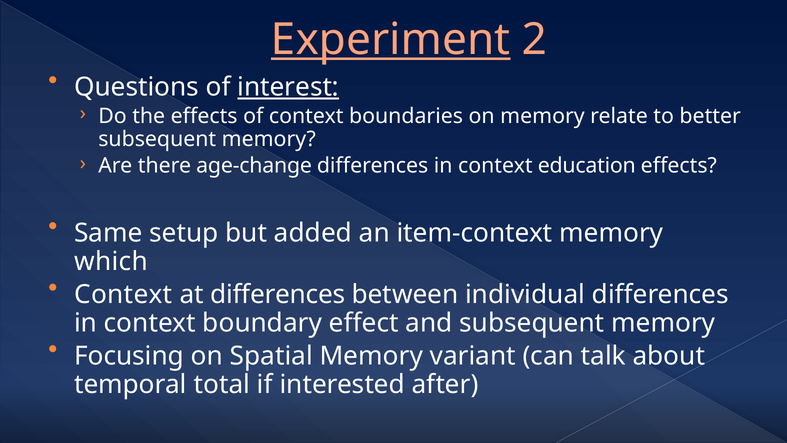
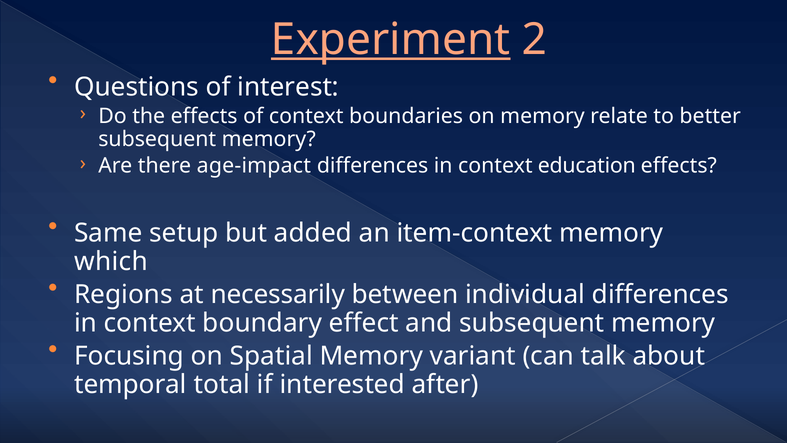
interest underline: present -> none (288, 87)
age-change: age-change -> age-impact (254, 166)
Context: Context -> Regions (123, 294)
at differences: differences -> necessarily (278, 294)
